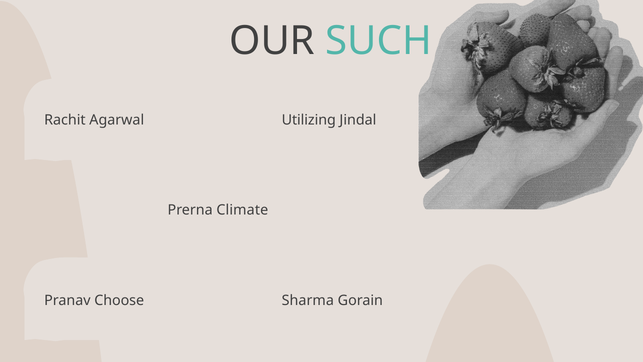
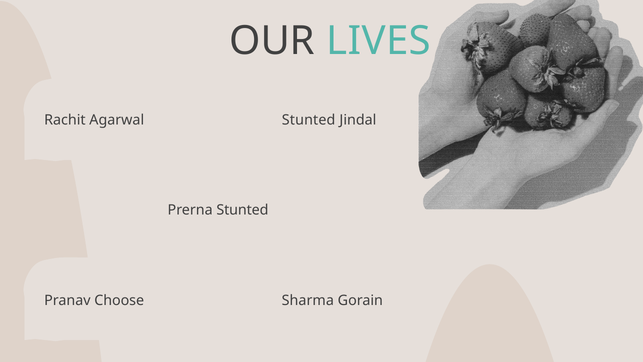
SUCH: SUCH -> LIVES (379, 41)
Agarwal Utilizing: Utilizing -> Stunted (309, 120)
Prerna Climate: Climate -> Stunted (242, 210)
